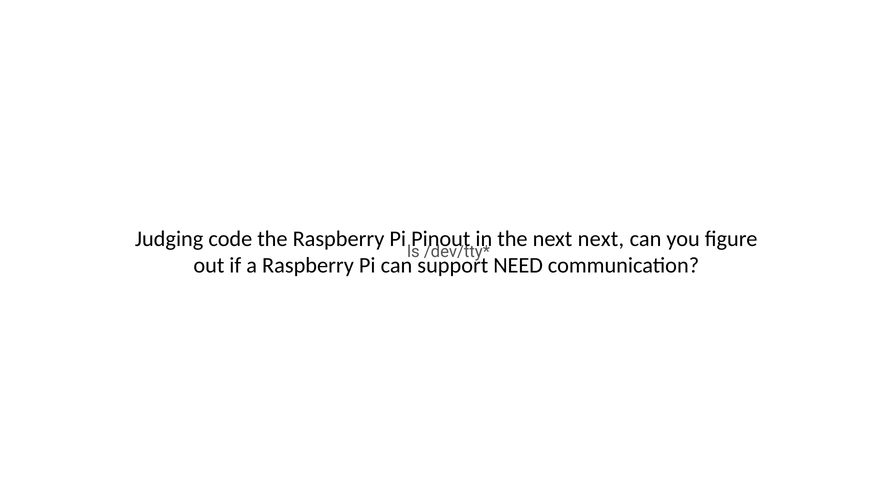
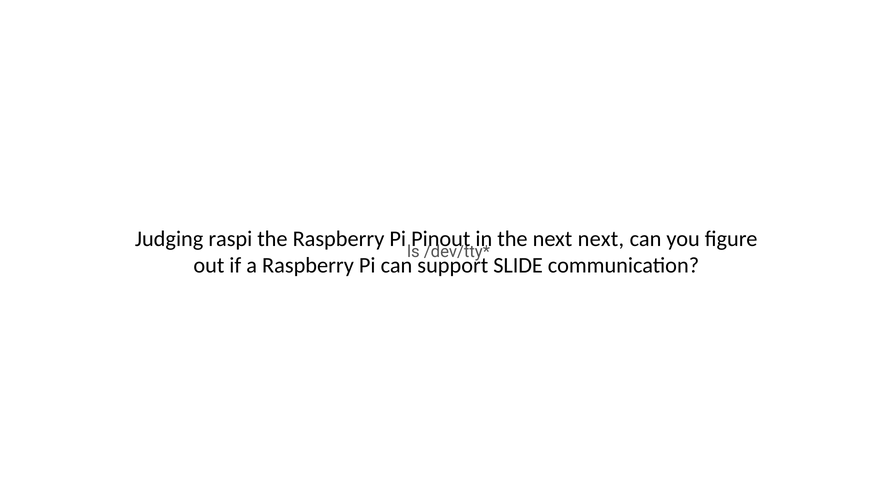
code: code -> raspi (230, 239)
NEED: NEED -> SLIDE (518, 266)
